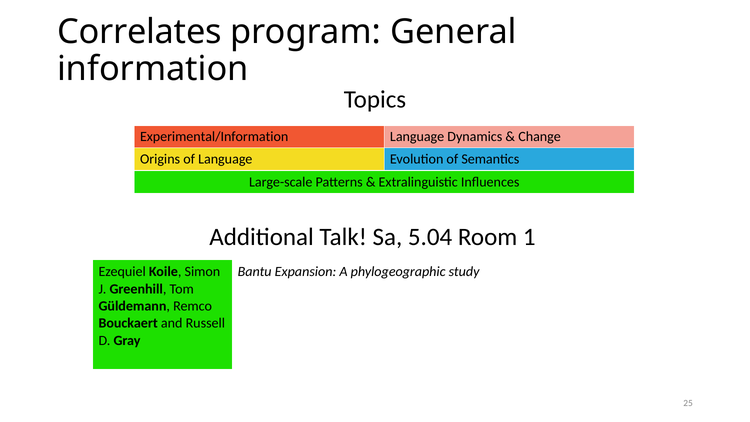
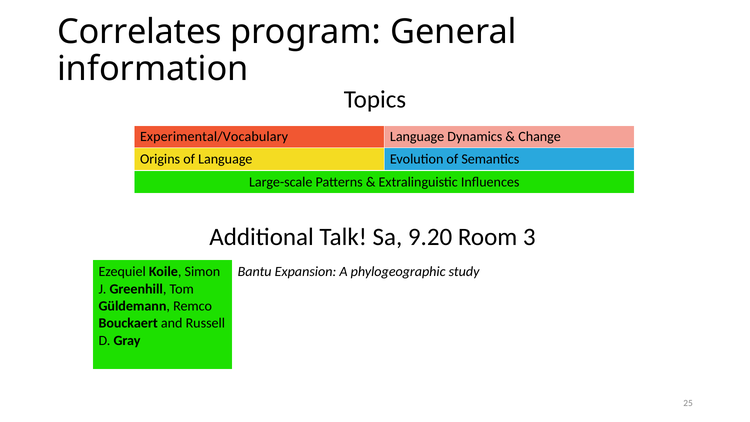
Experimental/Information: Experimental/Information -> Experimental/Vocabulary (214, 136)
5.04: 5.04 -> 9.20 (430, 237)
1: 1 -> 3 (529, 237)
